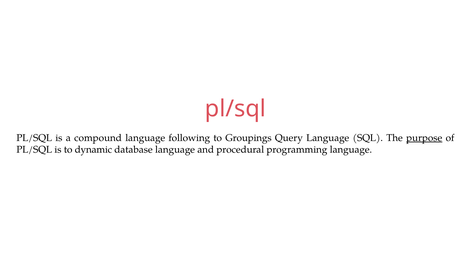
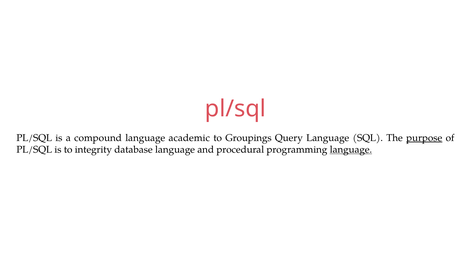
following: following -> academic (189, 138)
dynamic: dynamic -> integrity (93, 150)
language underline: none -> present (351, 150)
